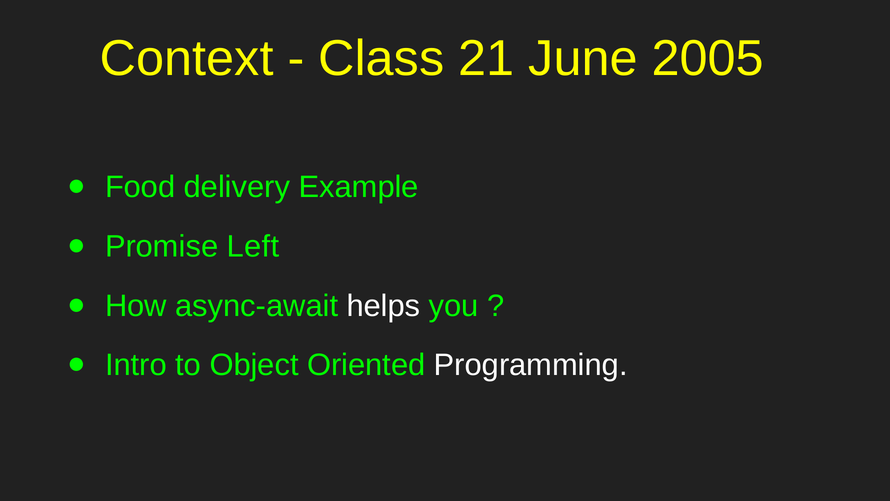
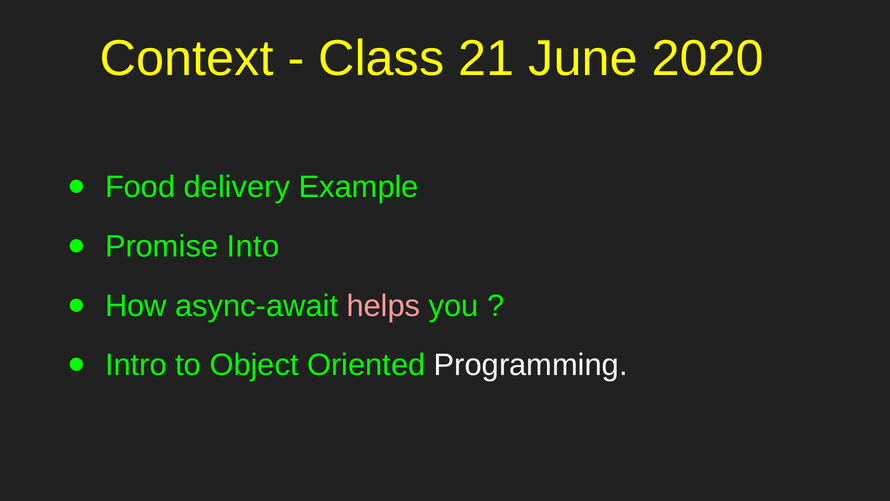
2005: 2005 -> 2020 (708, 59)
Left: Left -> Into (253, 246)
helps colour: white -> pink (383, 306)
